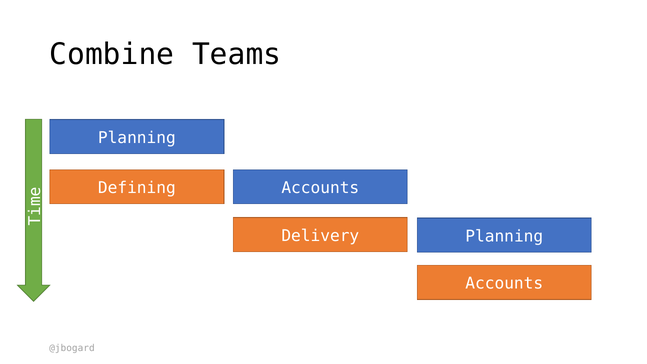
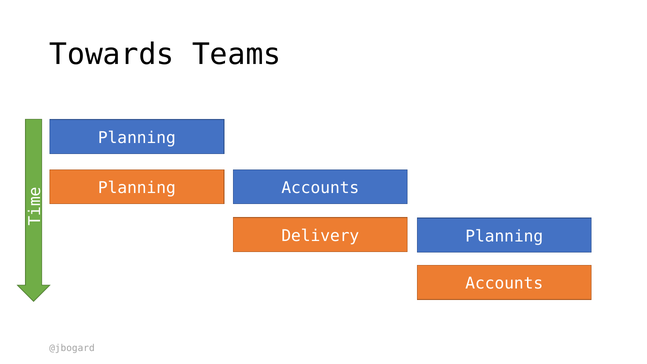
Combine: Combine -> Towards (112, 54)
Defining: Defining -> Planning (137, 188)
